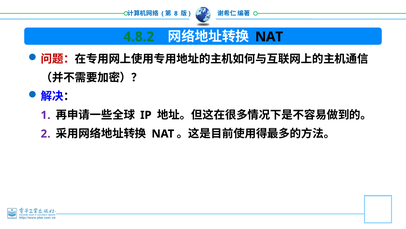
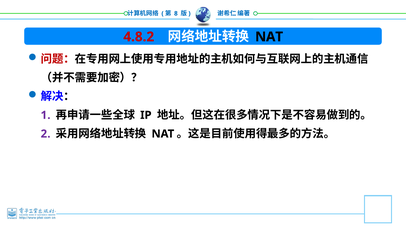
4.8.2 colour: green -> red (139, 37)
